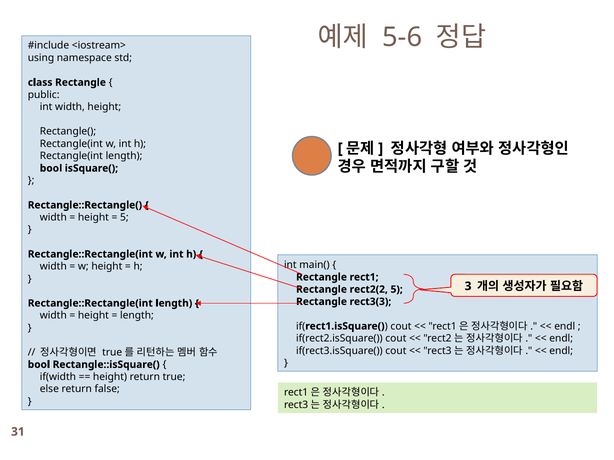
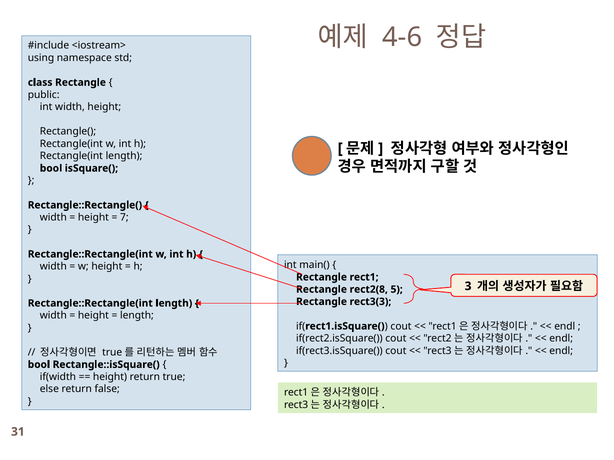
5-6: 5-6 -> 4-6 (402, 37)
5: 5 -> 7 (124, 218)
rect2(2: rect2(2 -> rect2(8 (369, 290)
